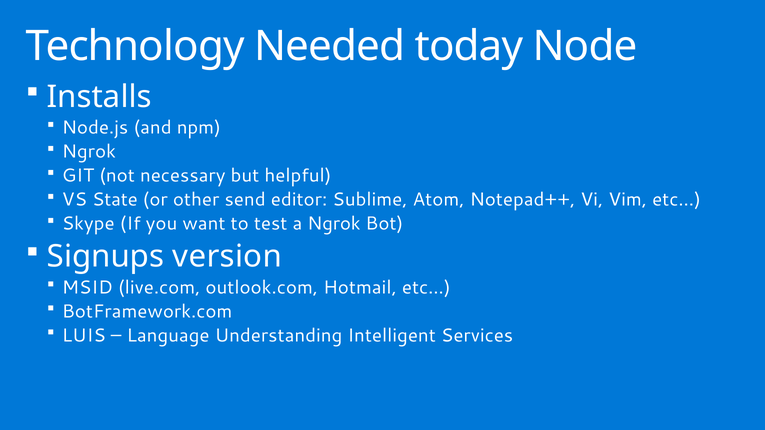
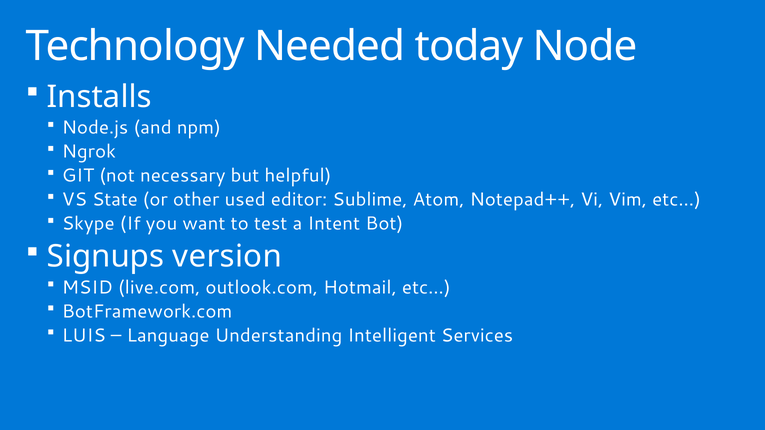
send: send -> used (245, 200)
a Ngrok: Ngrok -> Intent (334, 224)
